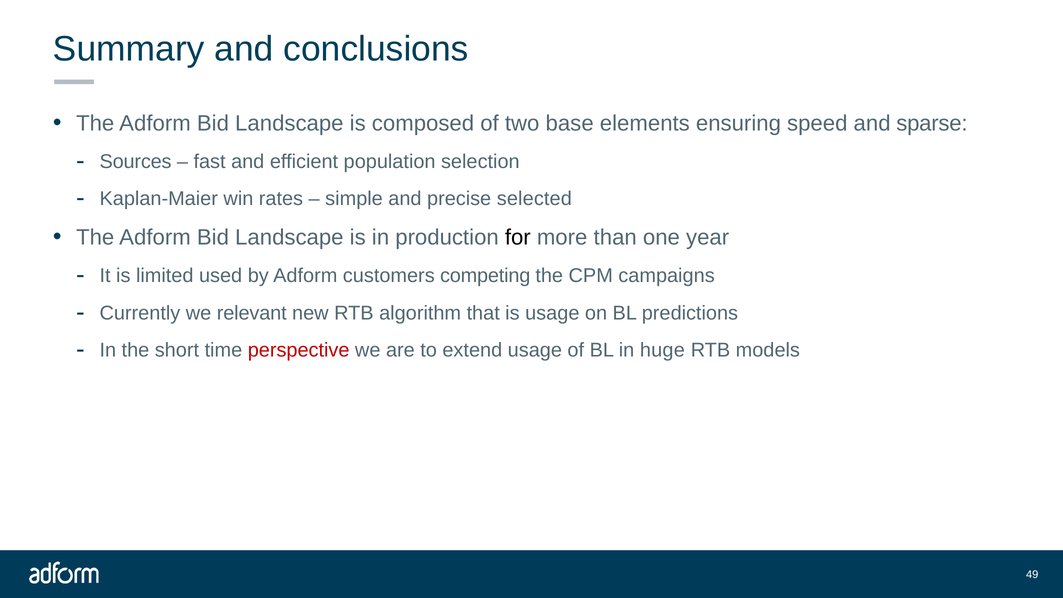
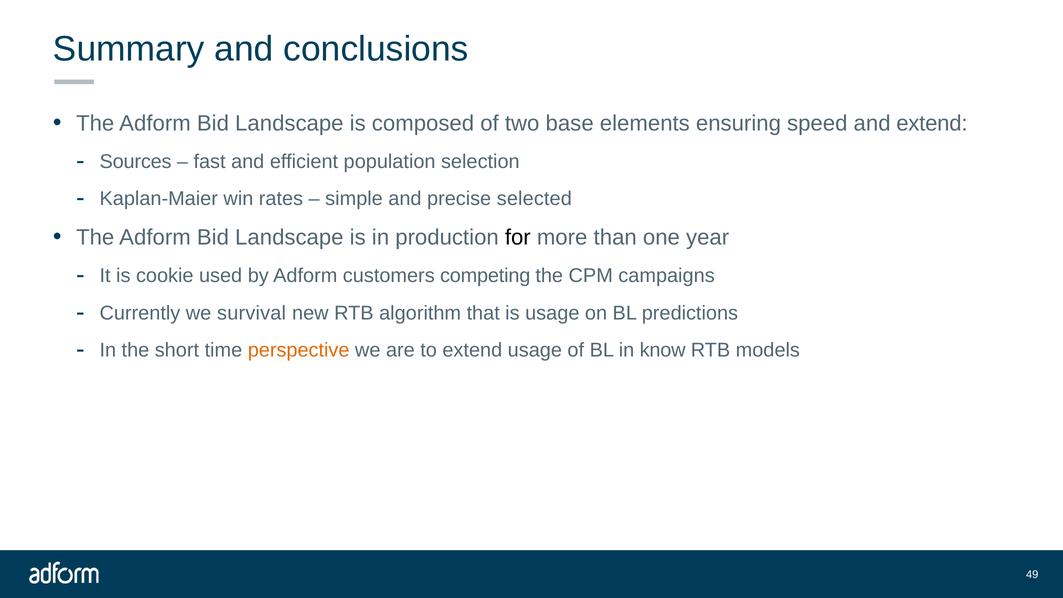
and sparse: sparse -> extend (932, 123)
limited: limited -> cookie (165, 276)
relevant: relevant -> survival (252, 313)
perspective colour: red -> orange (299, 350)
huge: huge -> know (663, 350)
